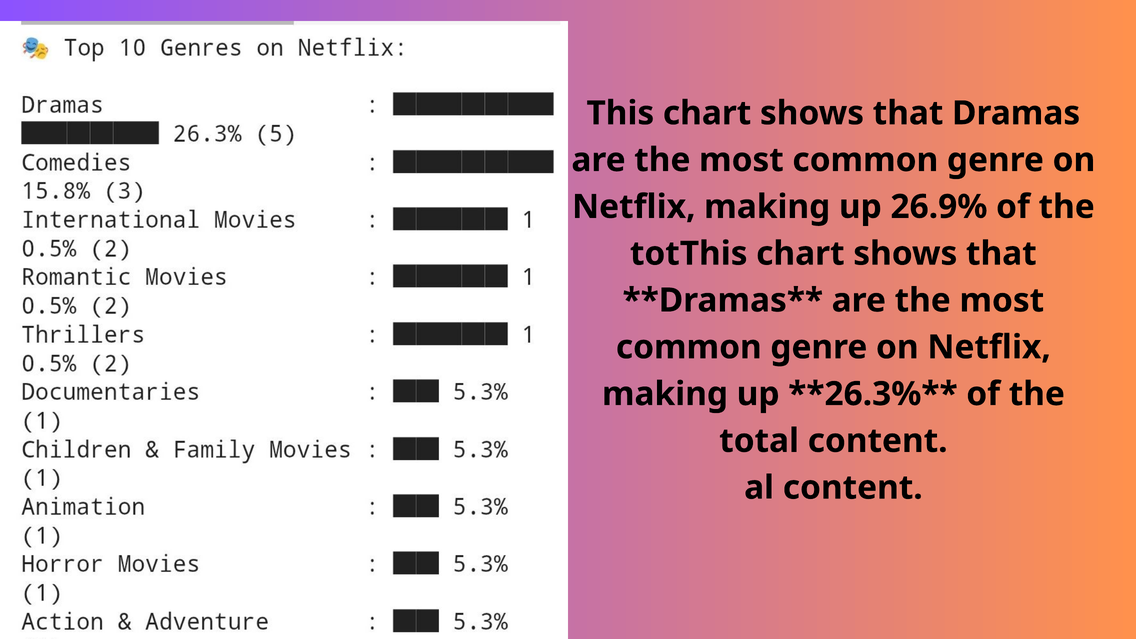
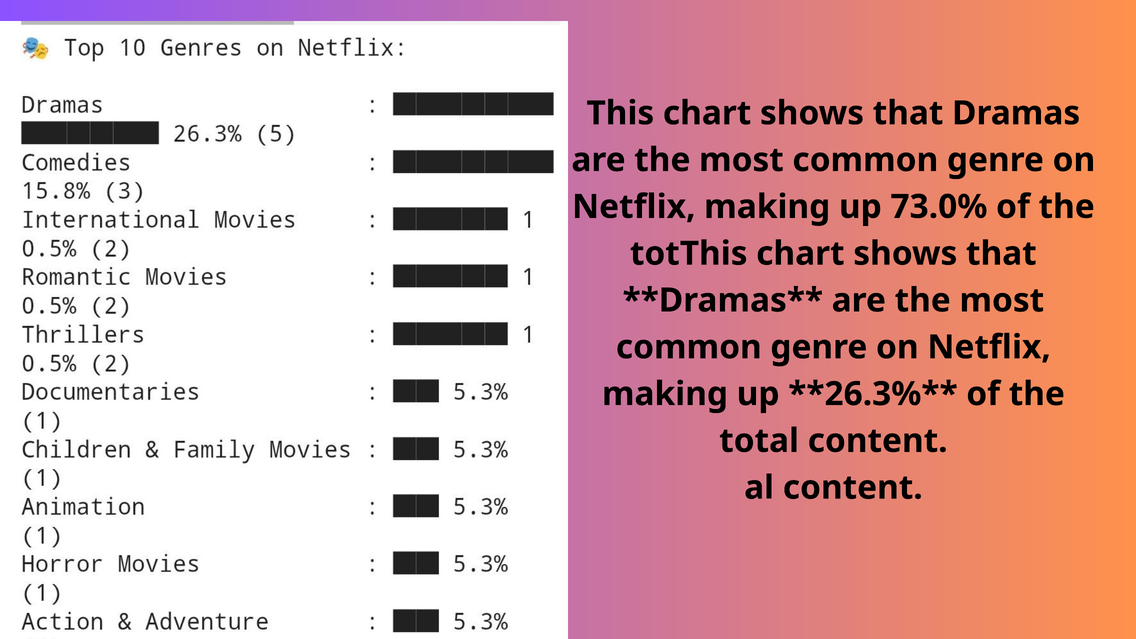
26.9%: 26.9% -> 73.0% (939, 207)
